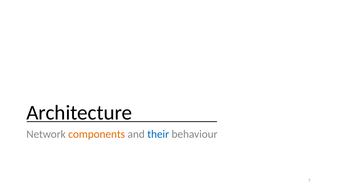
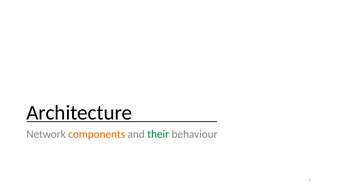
their colour: blue -> green (158, 135)
